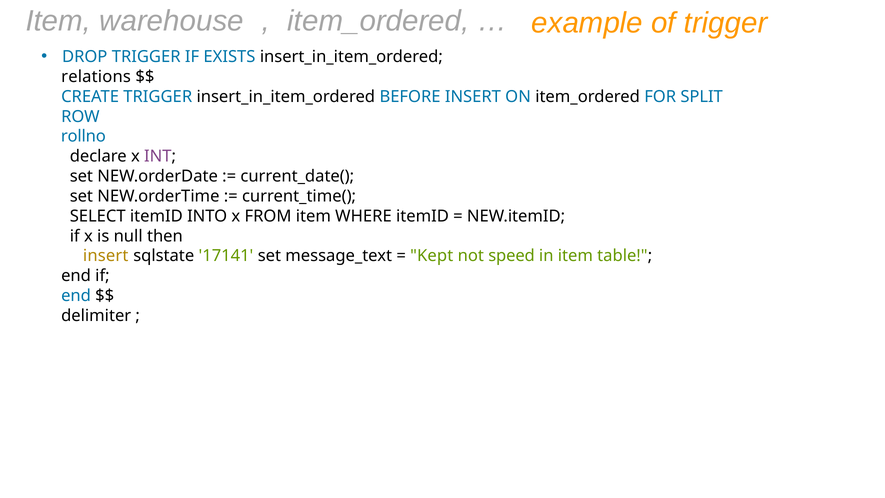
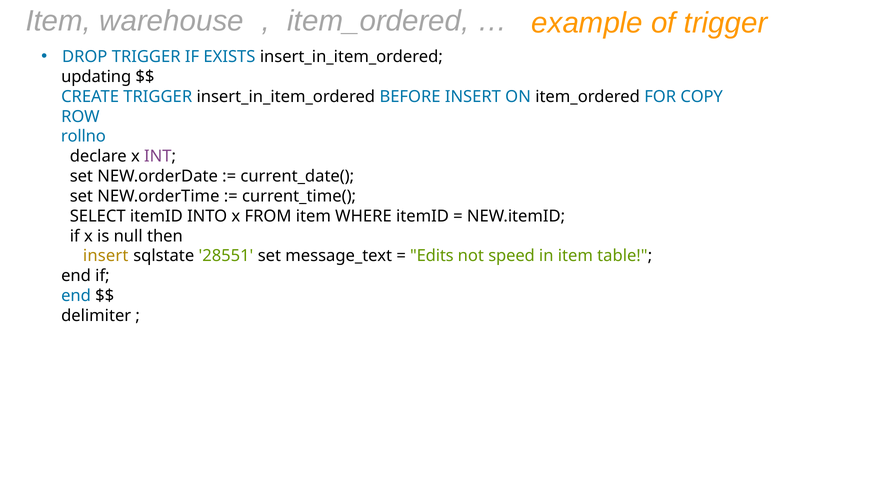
relations: relations -> updating (96, 77)
SPLIT: SPLIT -> COPY (702, 97)
17141: 17141 -> 28551 (226, 256)
Kept: Kept -> Edits (432, 256)
